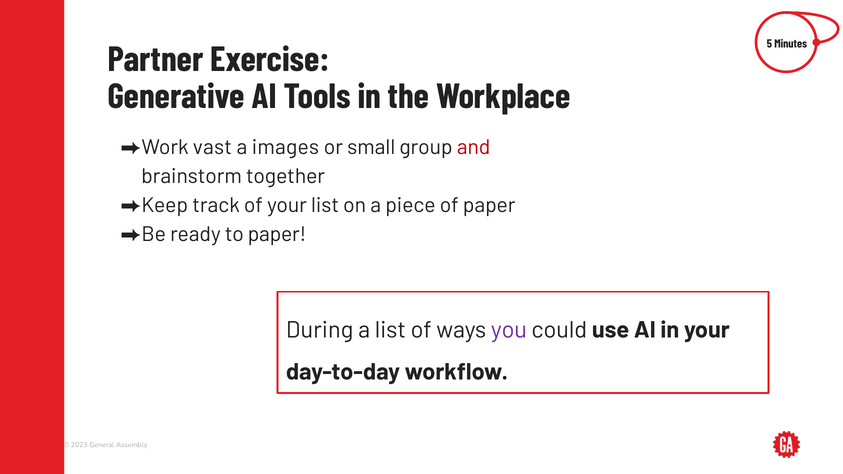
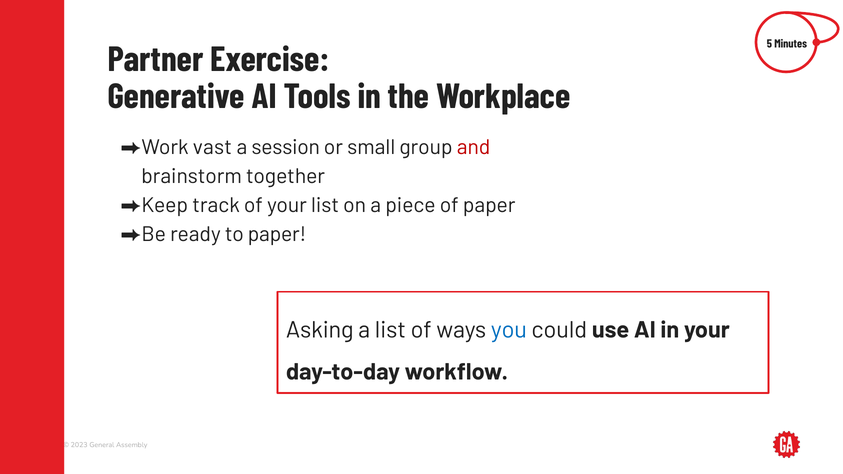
images: images -> session (286, 147)
During: During -> Asking (320, 330)
you colour: purple -> blue (509, 330)
